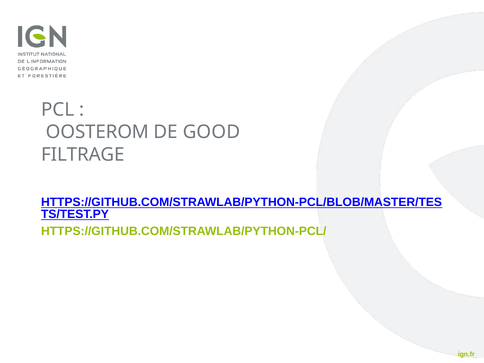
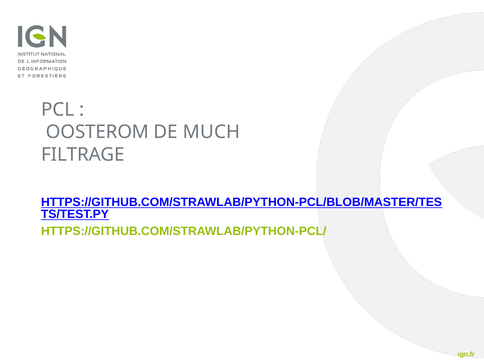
GOOD: GOOD -> MUCH (211, 132)
